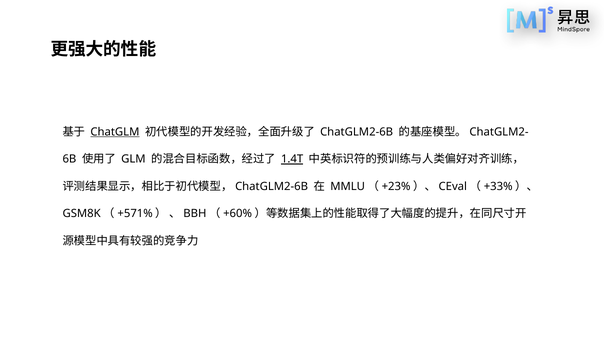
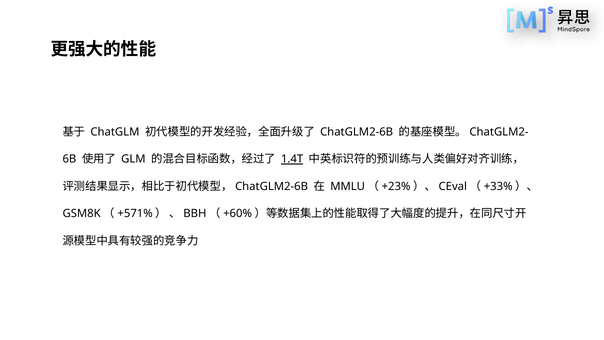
ChatGLM underline: present -> none (115, 132)
